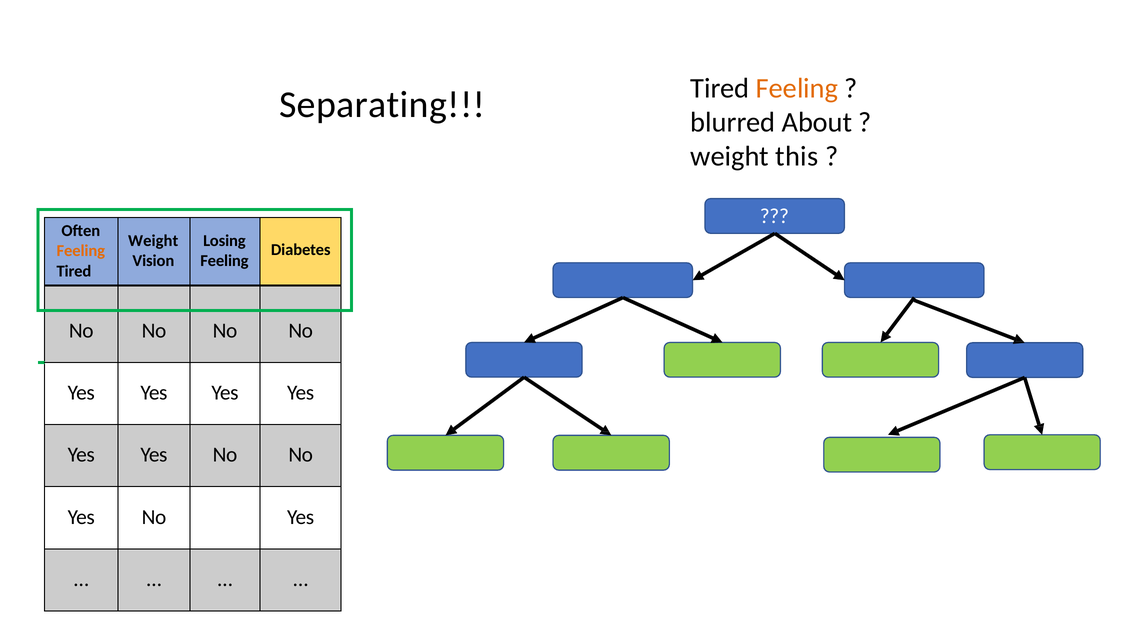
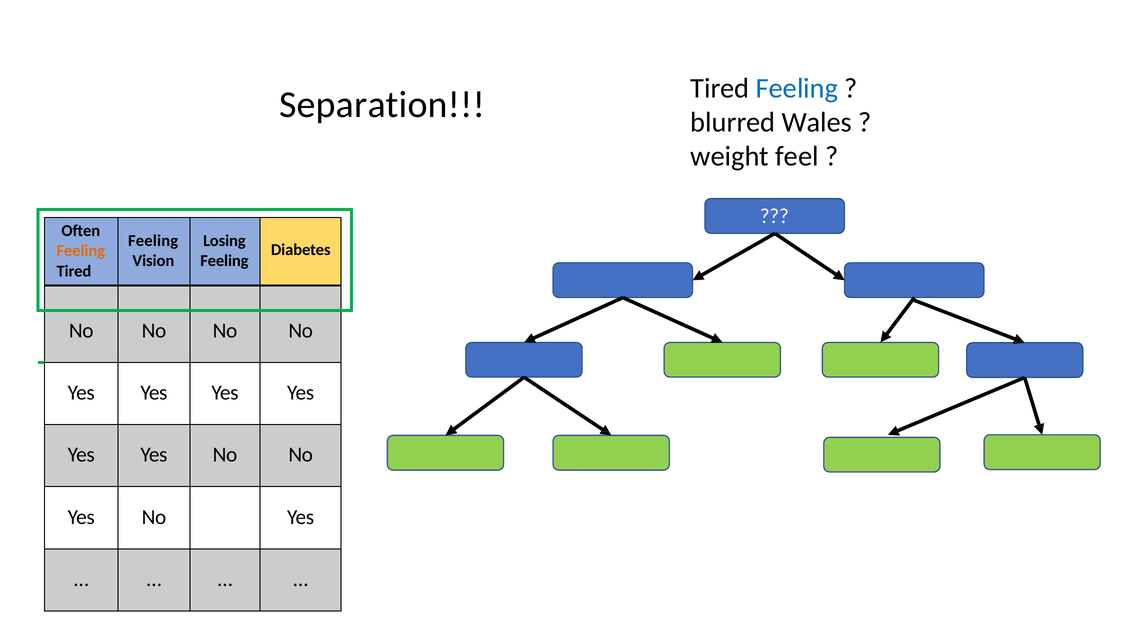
Feeling colour: orange -> blue (797, 88)
Separating: Separating -> Separation (382, 105)
About: About -> Wales (817, 122)
this: this -> feel (797, 156)
Weight: Weight -> Feeling (153, 241)
